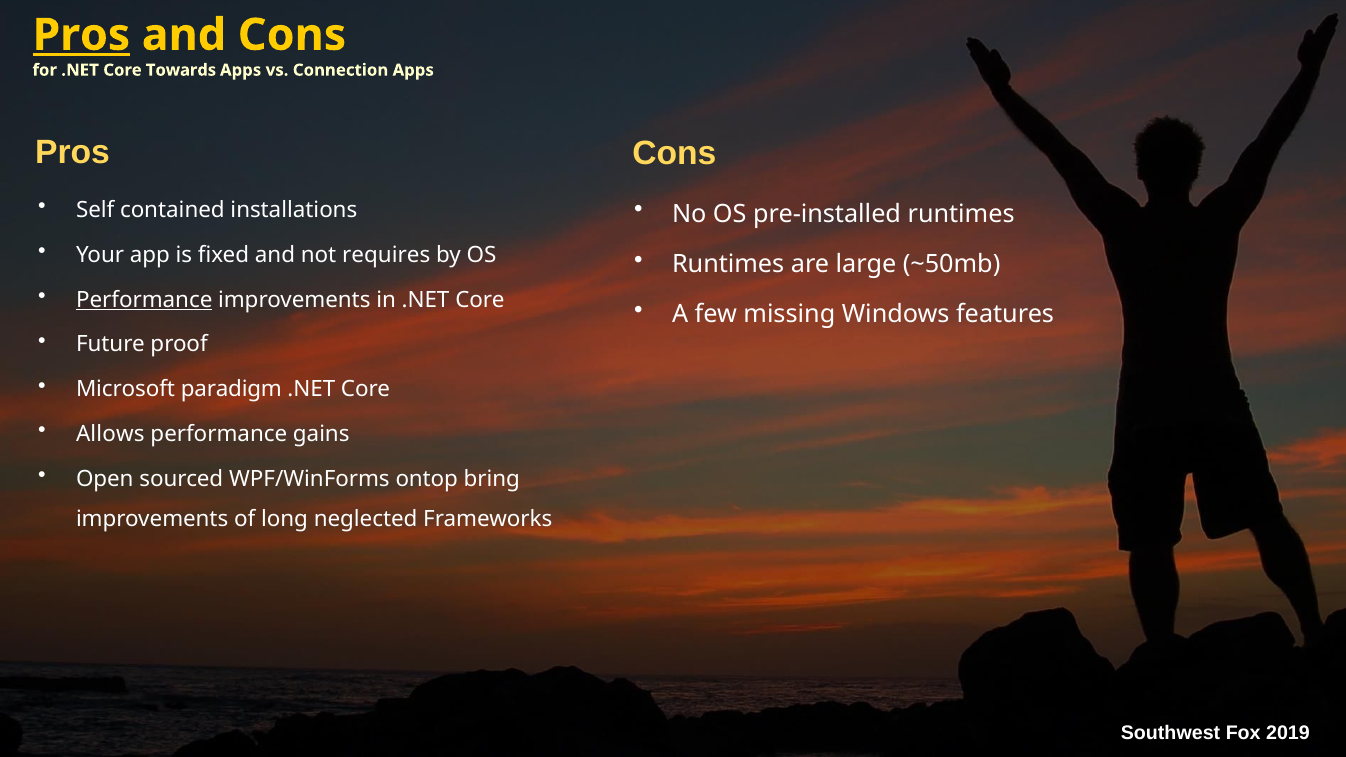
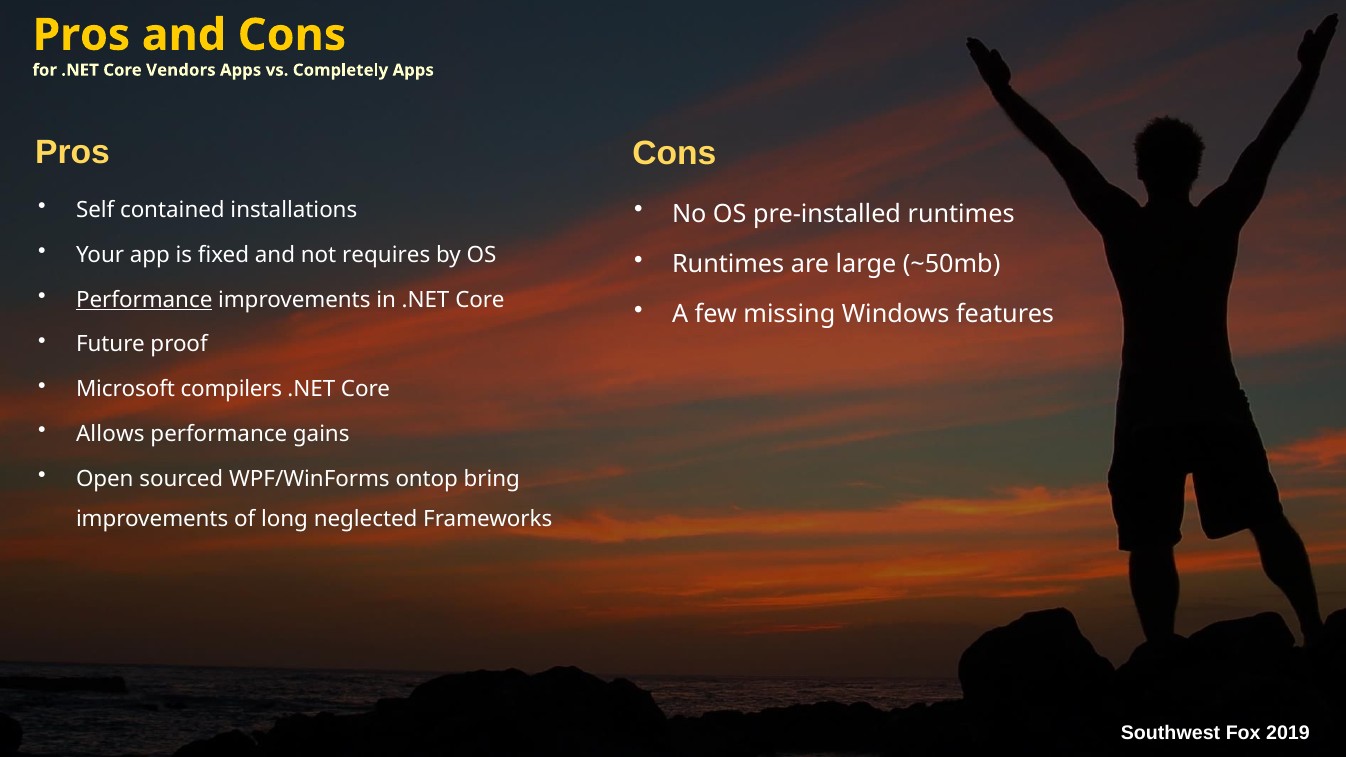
Pros underline: present -> none (81, 35)
Towards: Towards -> Vendors (181, 70)
Connection: Connection -> Completely (341, 70)
paradigm: paradigm -> compilers (231, 389)
